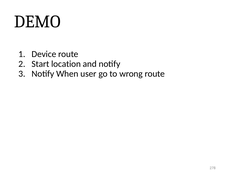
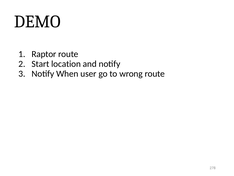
Device: Device -> Raptor (44, 54)
